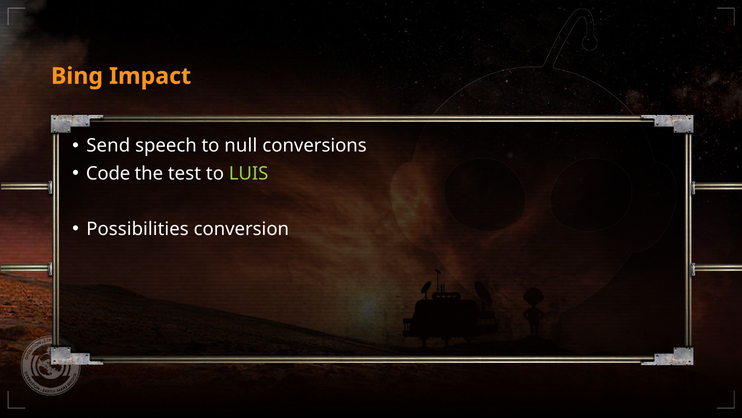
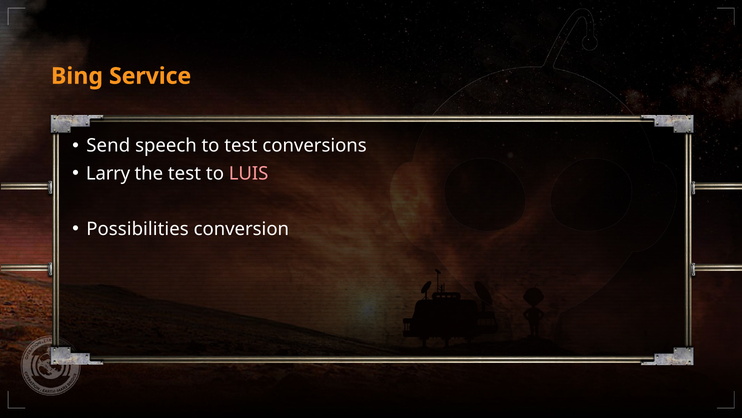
Impact: Impact -> Service (150, 76)
to null: null -> test (241, 145)
Code: Code -> Larry (108, 173)
LUIS colour: light green -> pink (249, 173)
